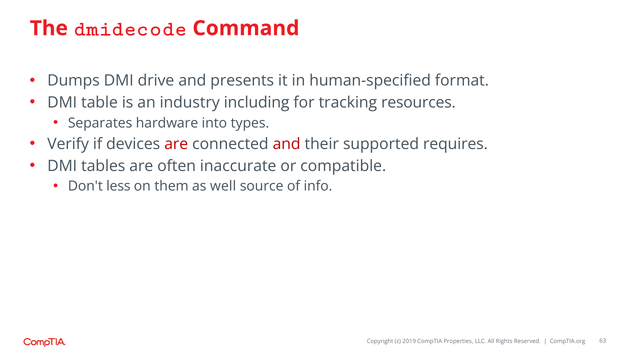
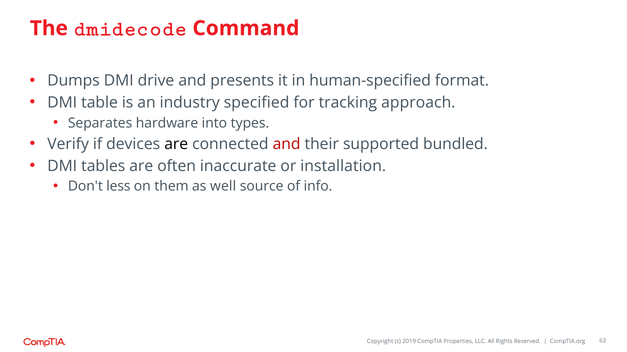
including: including -> specified (257, 103)
resources: resources -> approach (418, 103)
are colour: red -> black (176, 144)
requires: requires -> bundled (455, 144)
compatible: compatible -> installation (343, 166)
